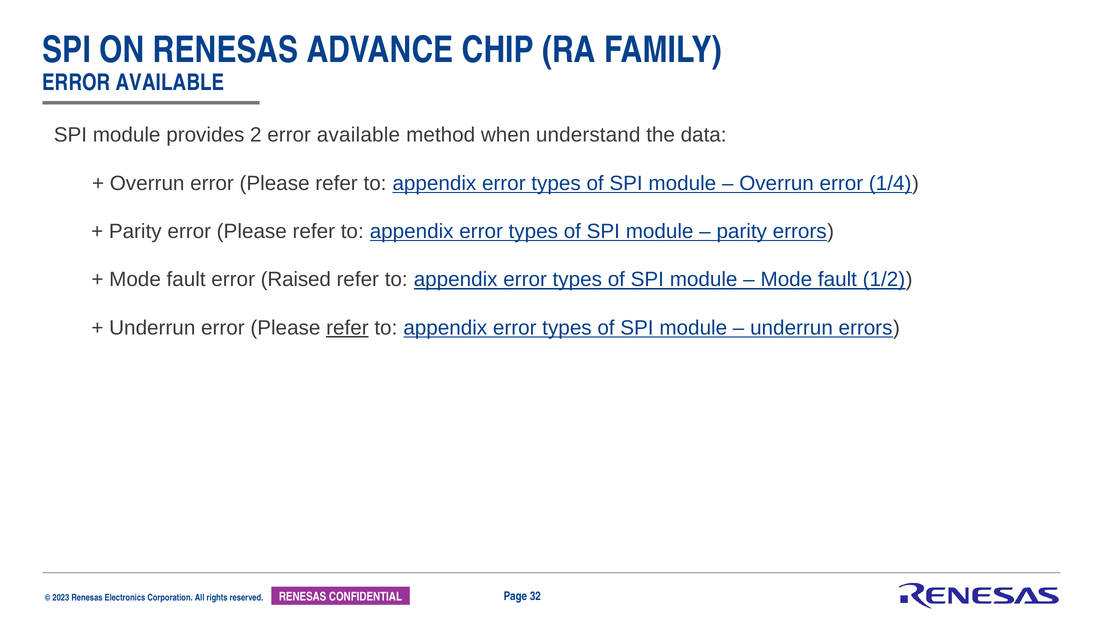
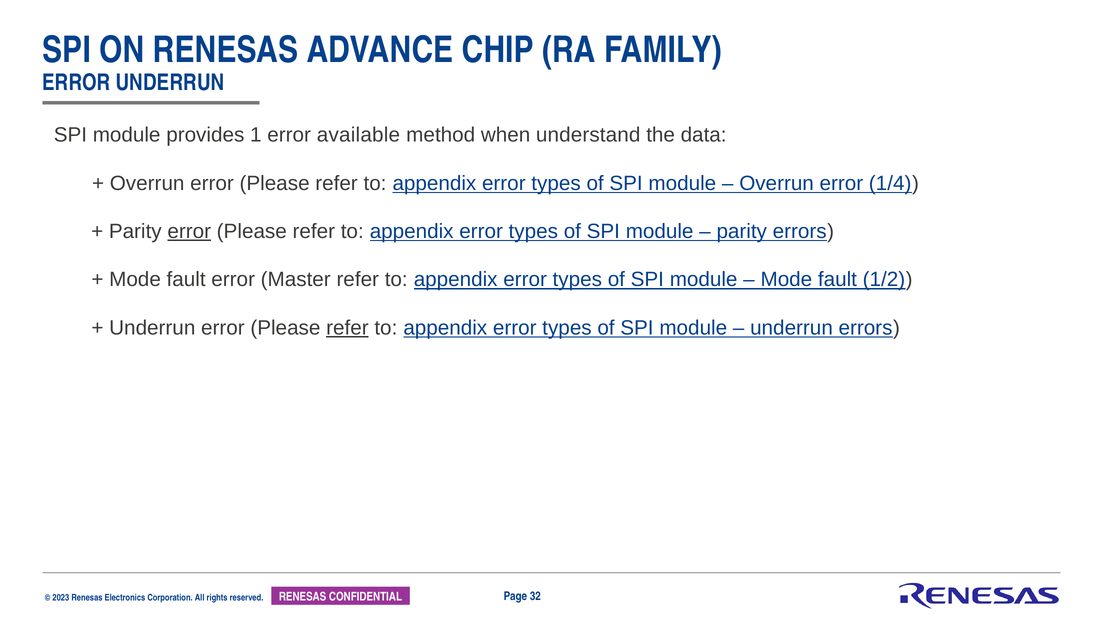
AVAILABLE: AVAILABLE -> UNDERRUN (170, 83)
2: 2 -> 1 (256, 135)
error underline: none -> present (189, 232)
Raised: Raised -> Master (296, 280)
